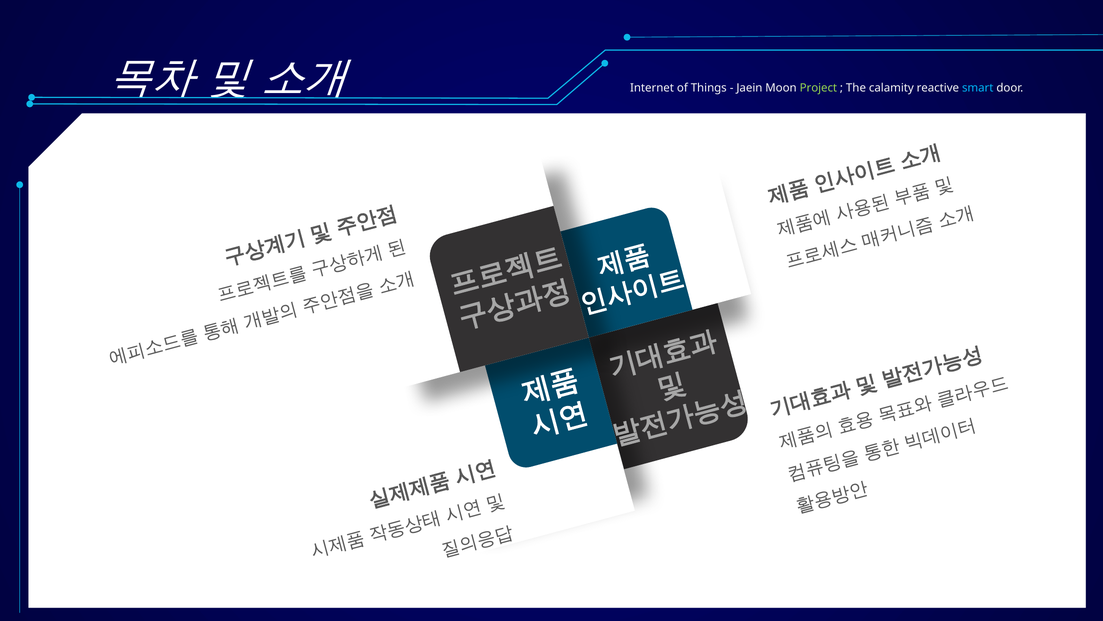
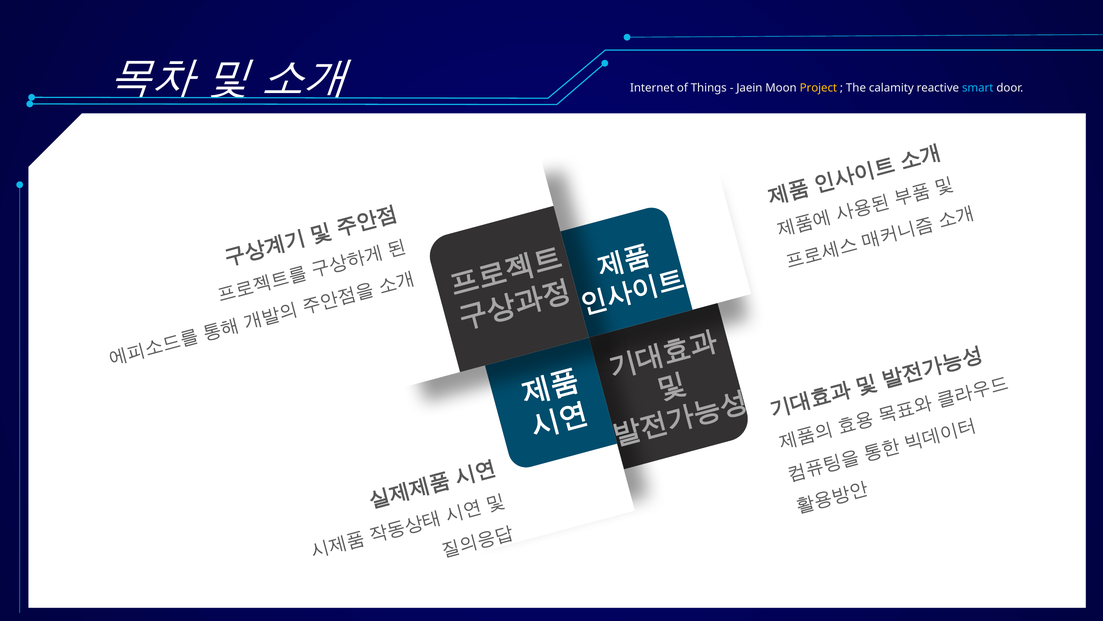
Project colour: light green -> yellow (818, 88)
